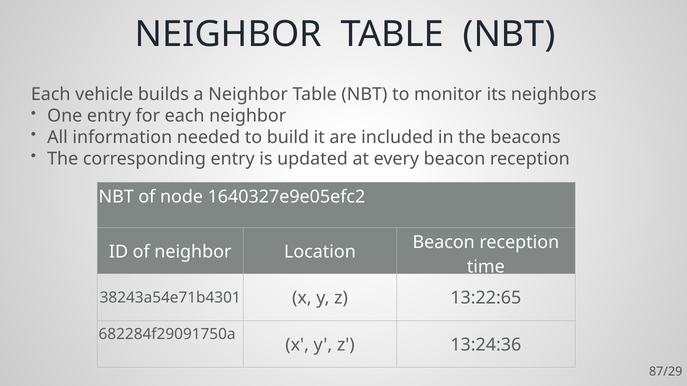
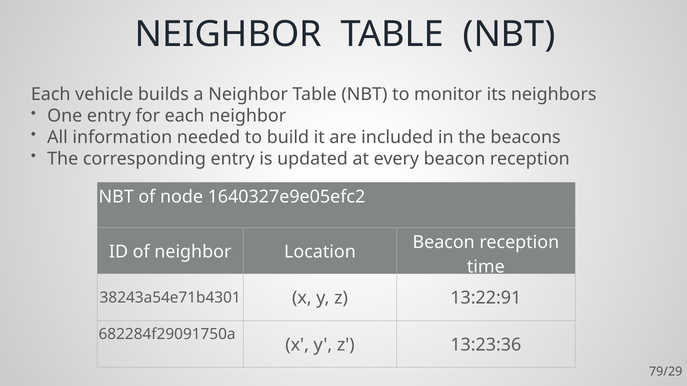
13:22:65: 13:22:65 -> 13:22:91 (486, 298)
13:24:36: 13:24:36 -> 13:23:36 (486, 345)
87/29: 87/29 -> 79/29 (666, 372)
